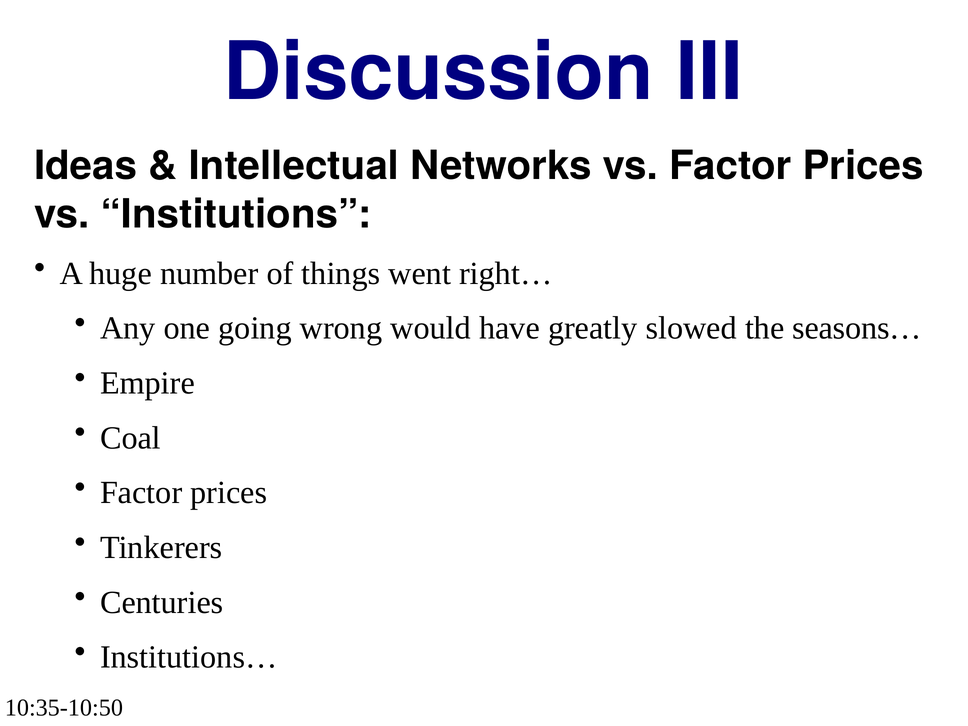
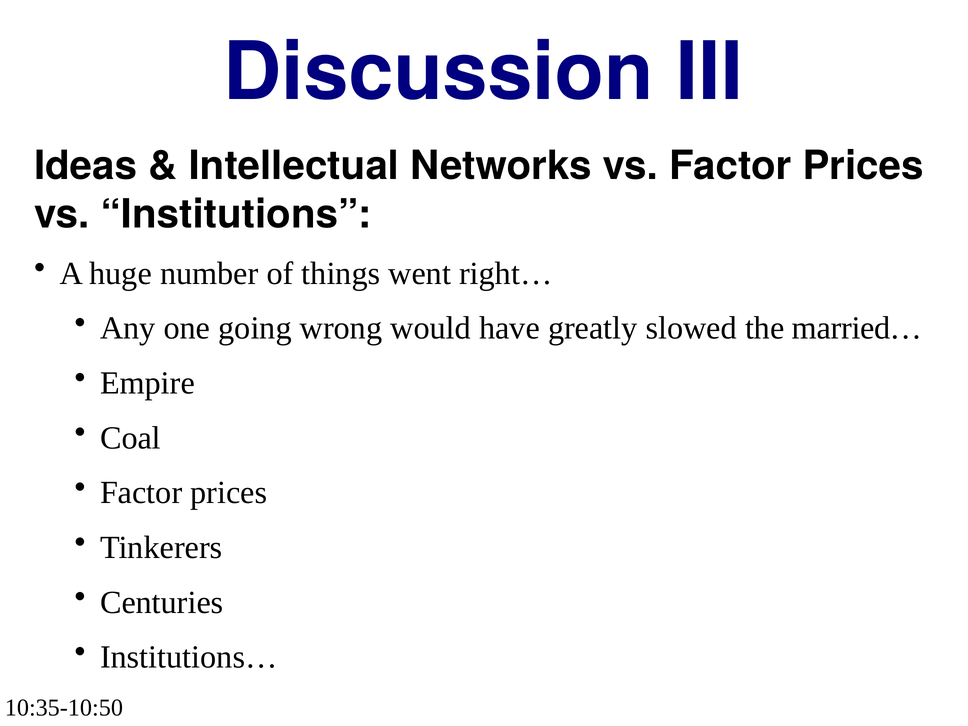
seasons…: seasons… -> married… (857, 328)
